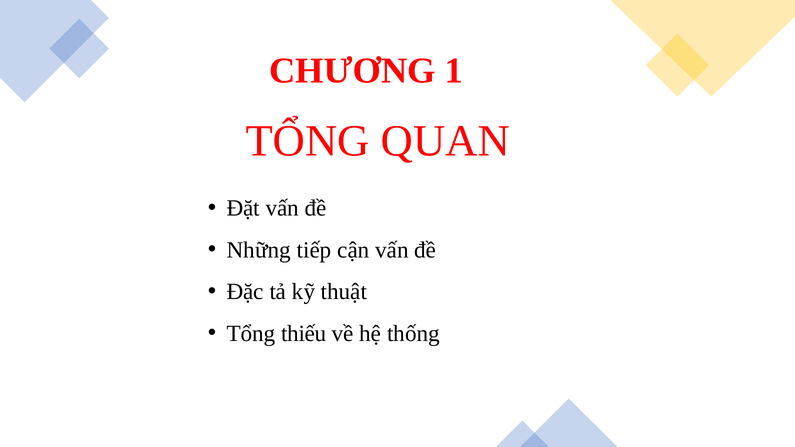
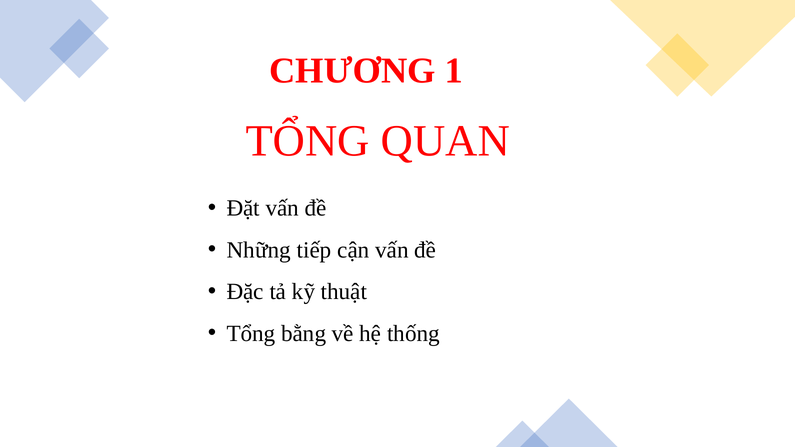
thiếu: thiếu -> bằng (304, 334)
